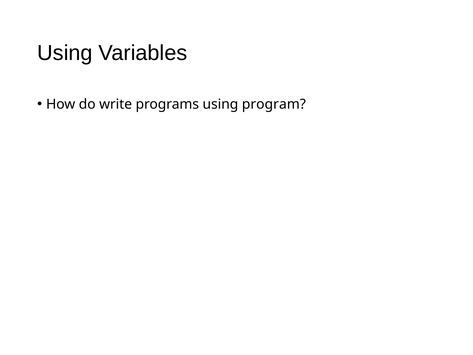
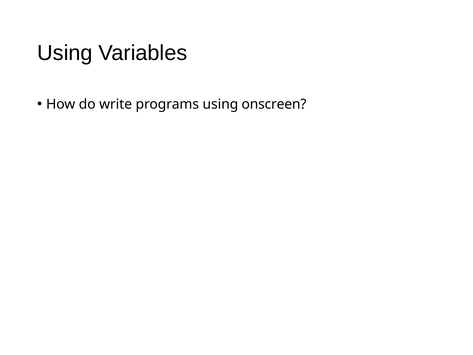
program: program -> onscreen (274, 104)
